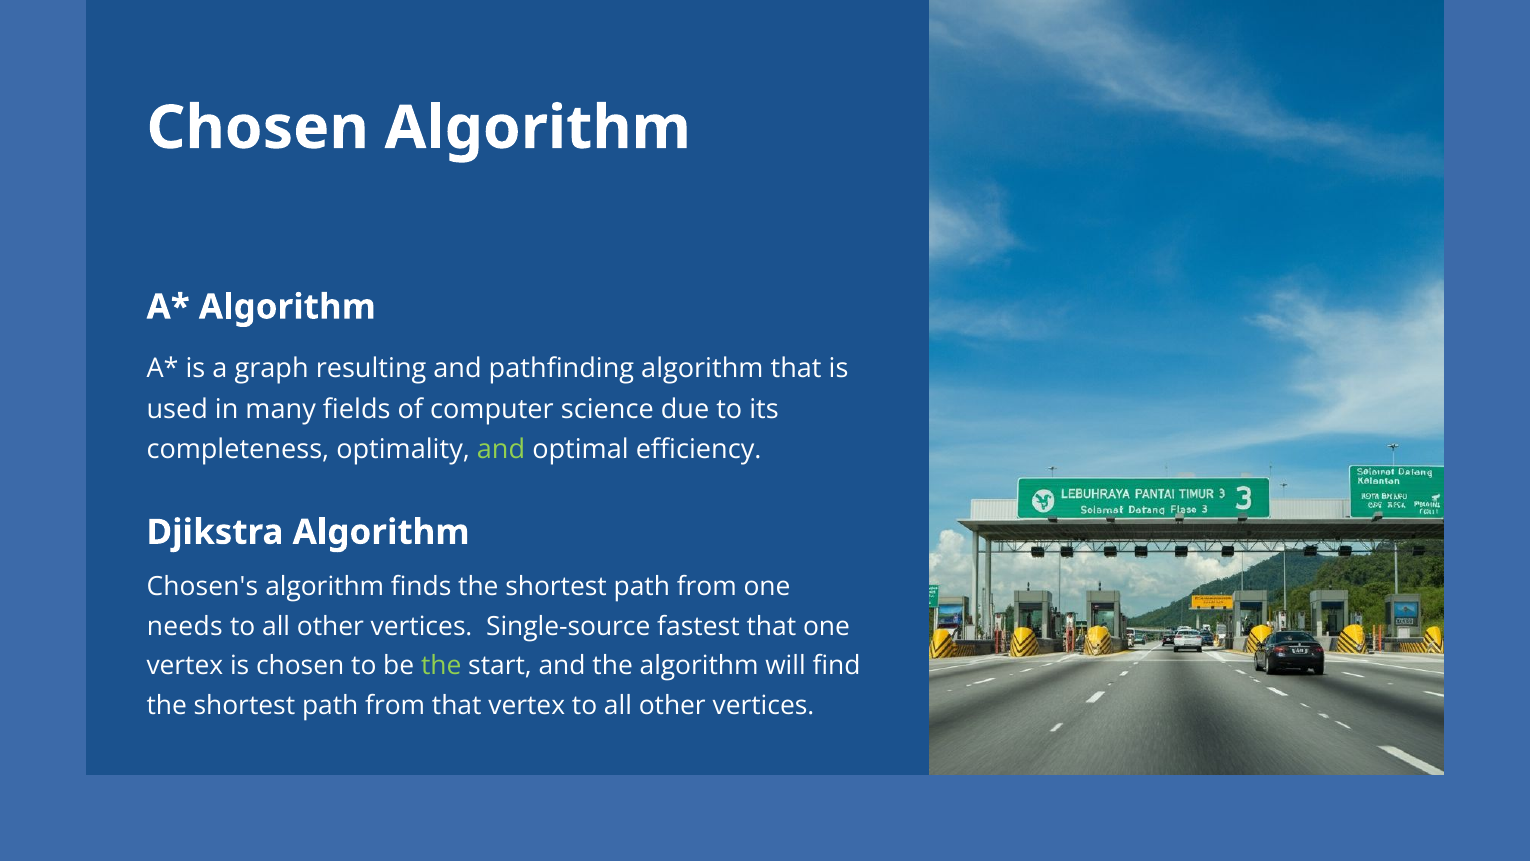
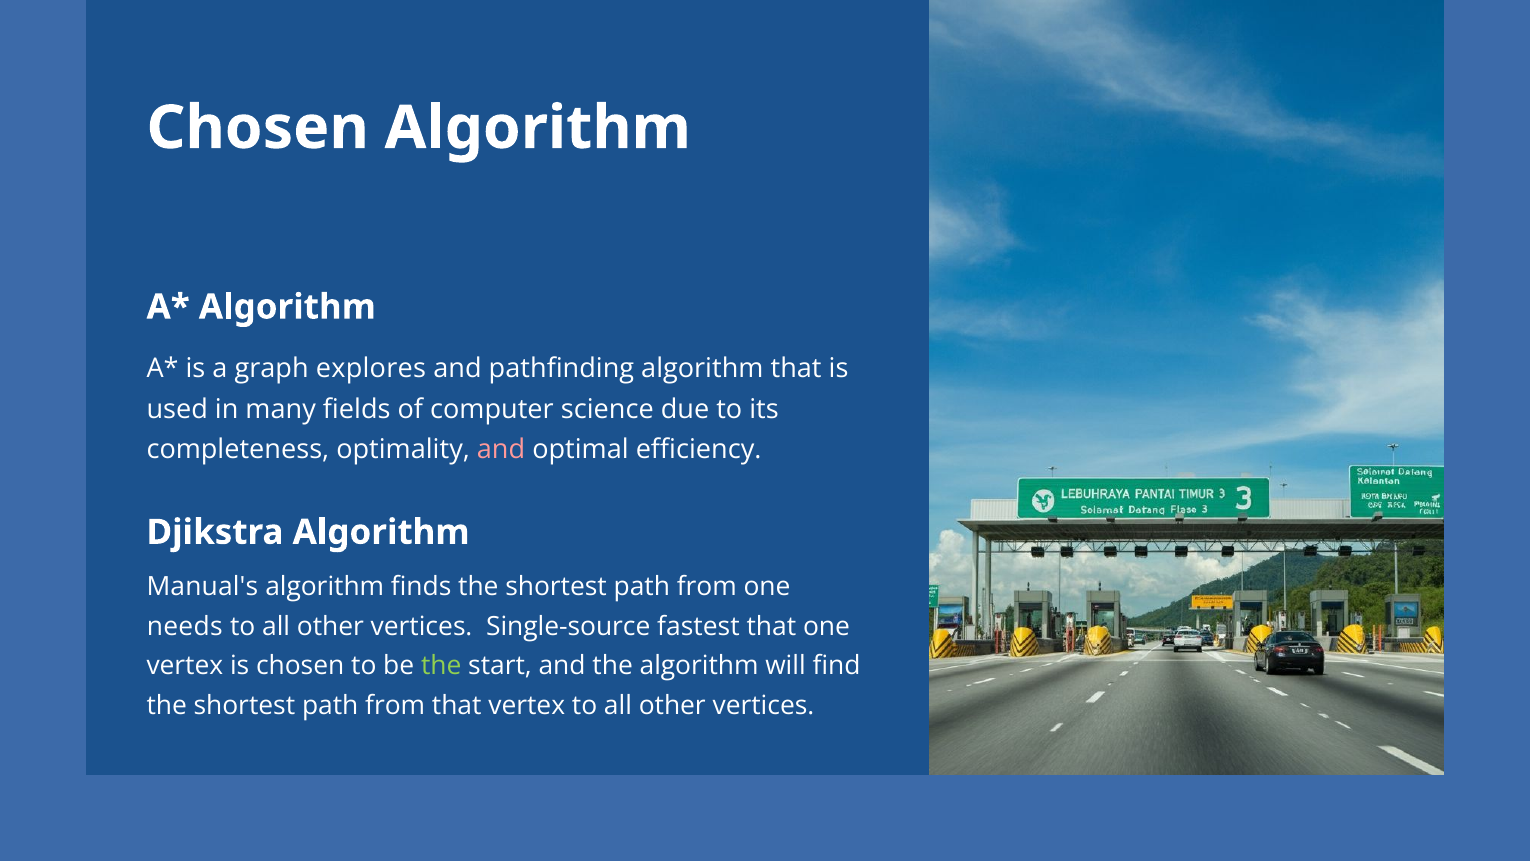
resulting: resulting -> explores (371, 368)
and colour: light green -> pink (501, 450)
Chosen's: Chosen's -> Manual's (202, 586)
